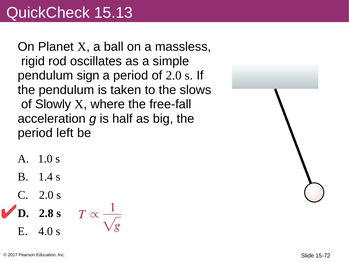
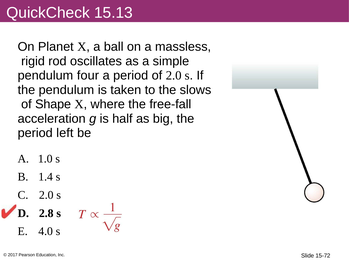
sign: sign -> four (88, 75)
Slowly: Slowly -> Shape (53, 104)
